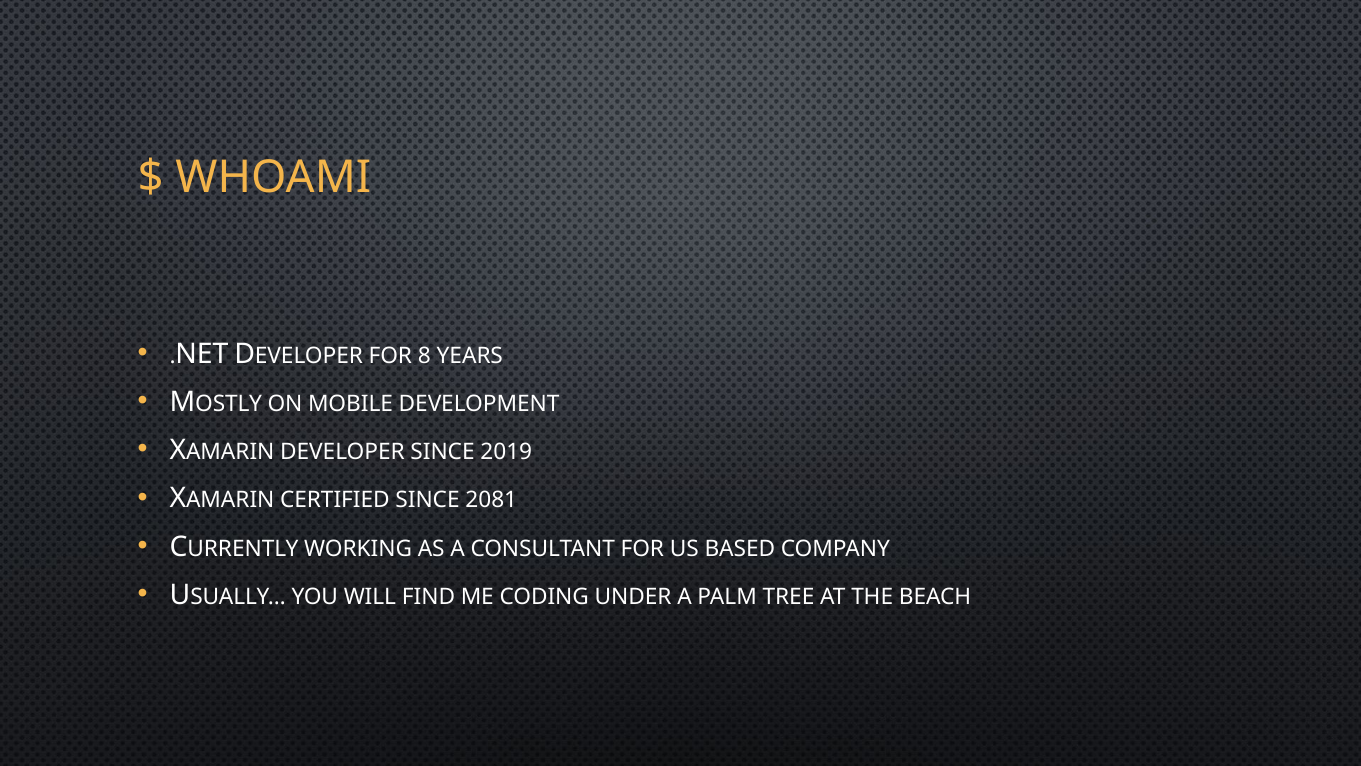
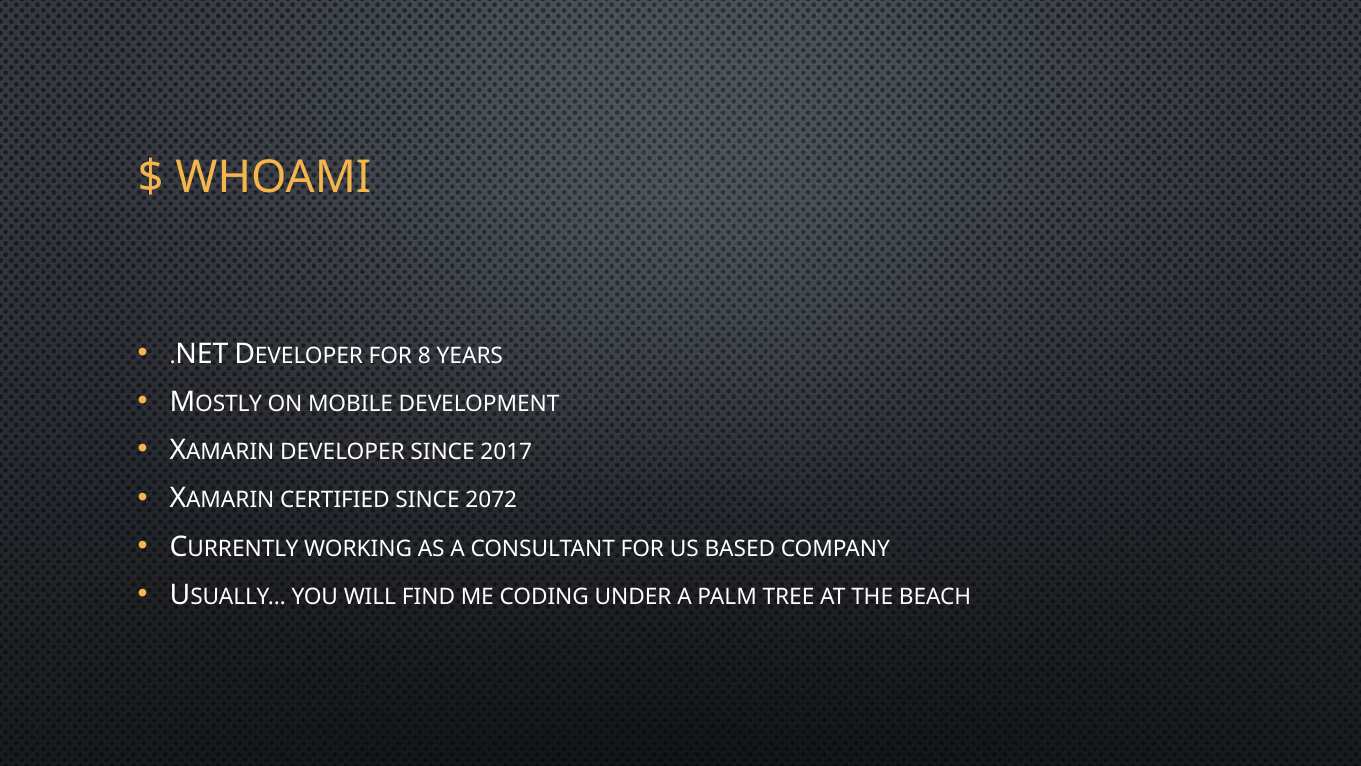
2019: 2019 -> 2017 (506, 452)
2081: 2081 -> 2072 (491, 500)
